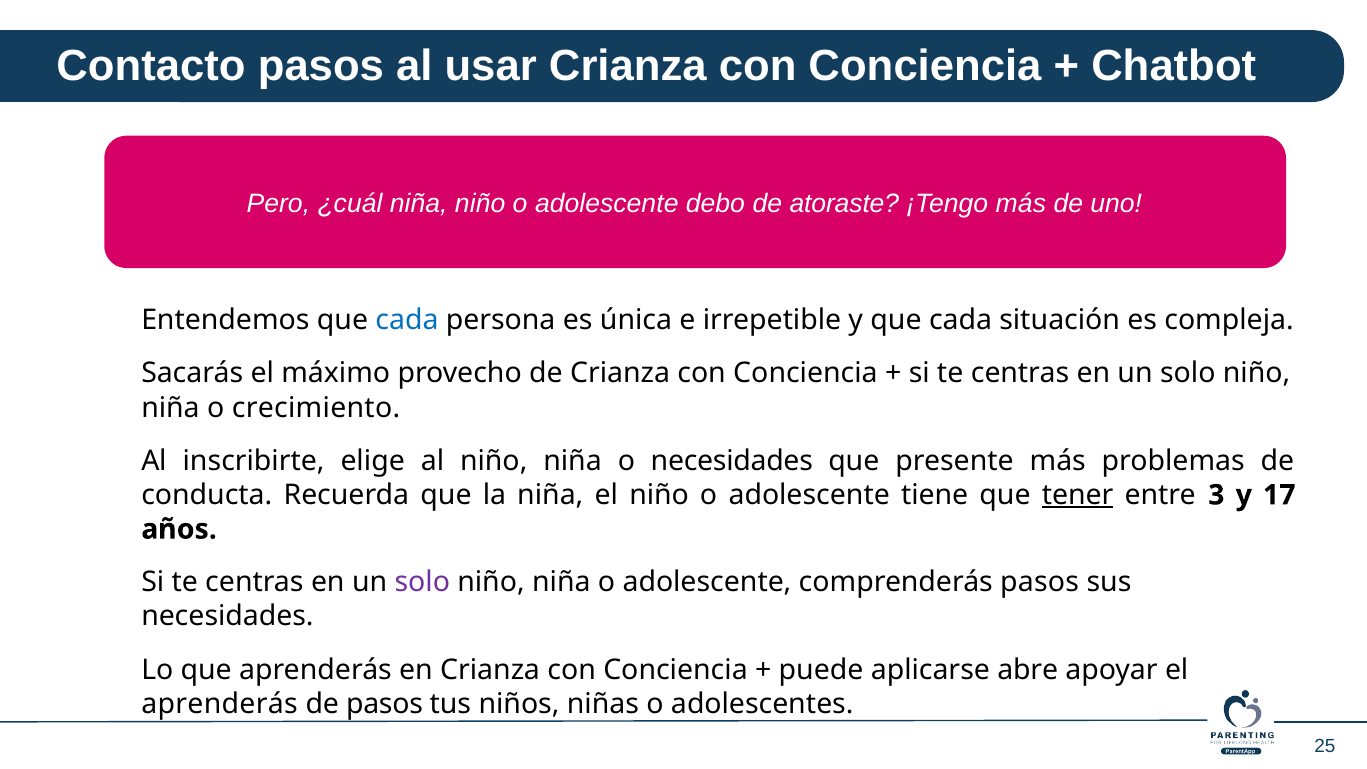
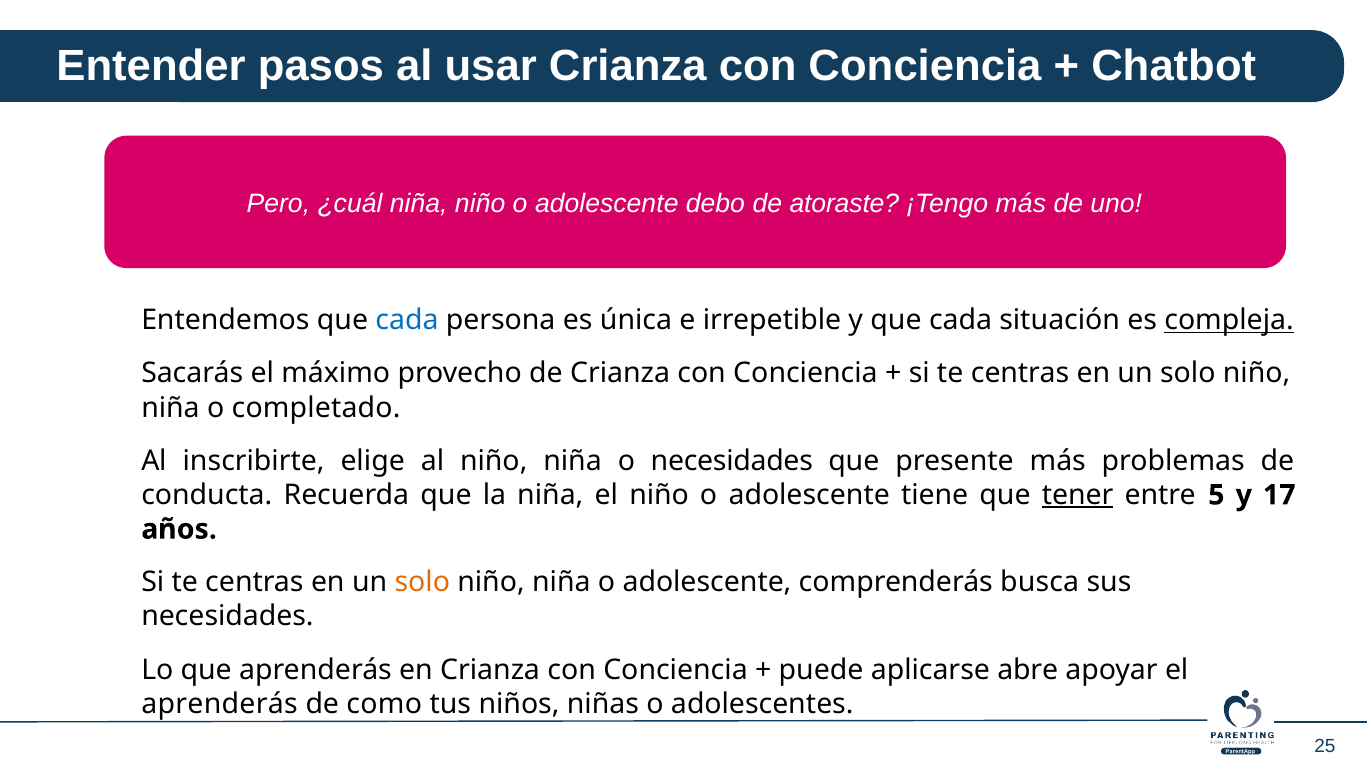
Contacto: Contacto -> Entender (151, 66)
compleja underline: none -> present (1229, 320)
crecimiento: crecimiento -> completado (316, 408)
3: 3 -> 5 (1216, 495)
solo colour: purple -> orange (422, 582)
comprenderás pasos: pasos -> busca (1040, 582)
de pasos: pasos -> como (384, 704)
